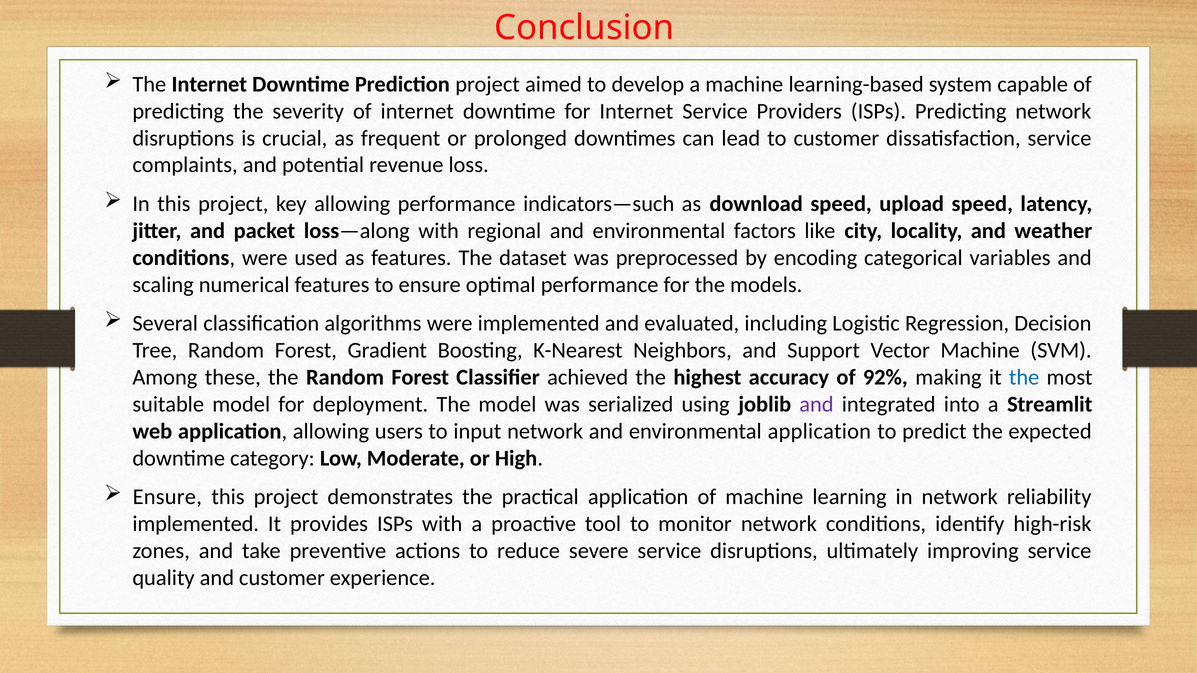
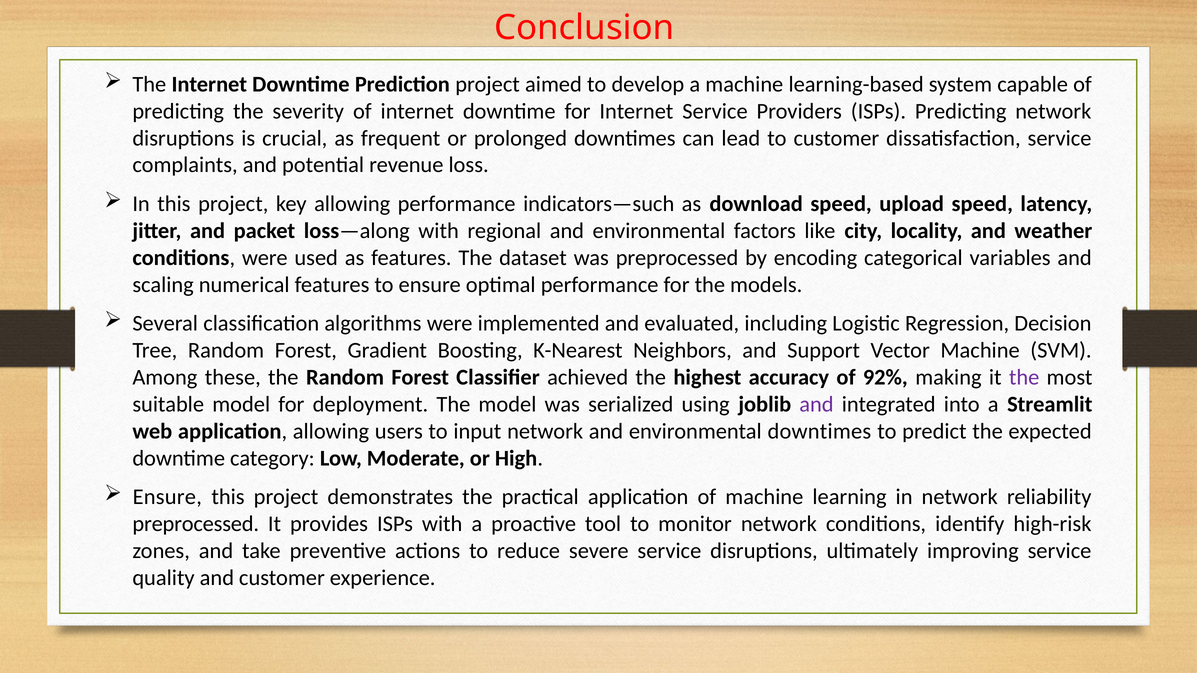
the colour: blue -> purple (1024, 378)
environmental application: application -> downtimes (819, 431)
implemented: implemented -> preprocessed (196, 524)
